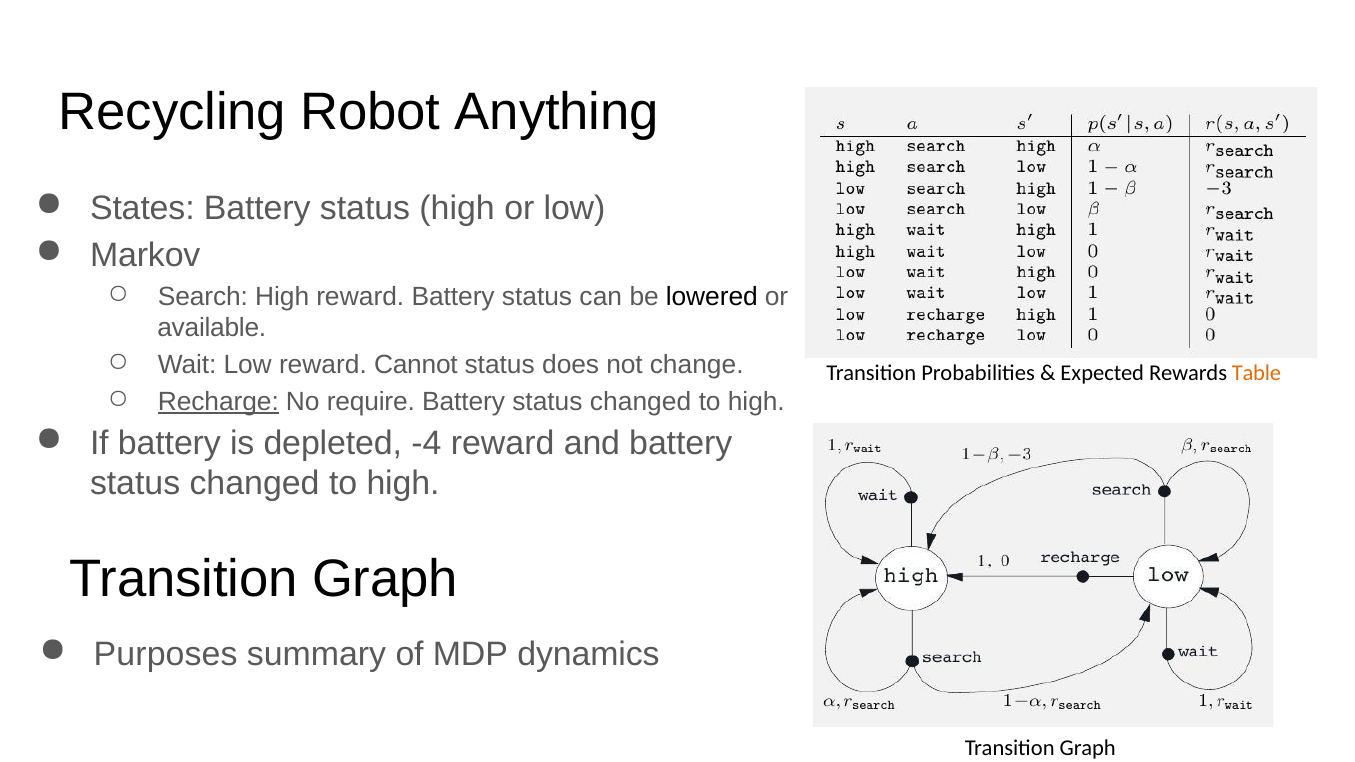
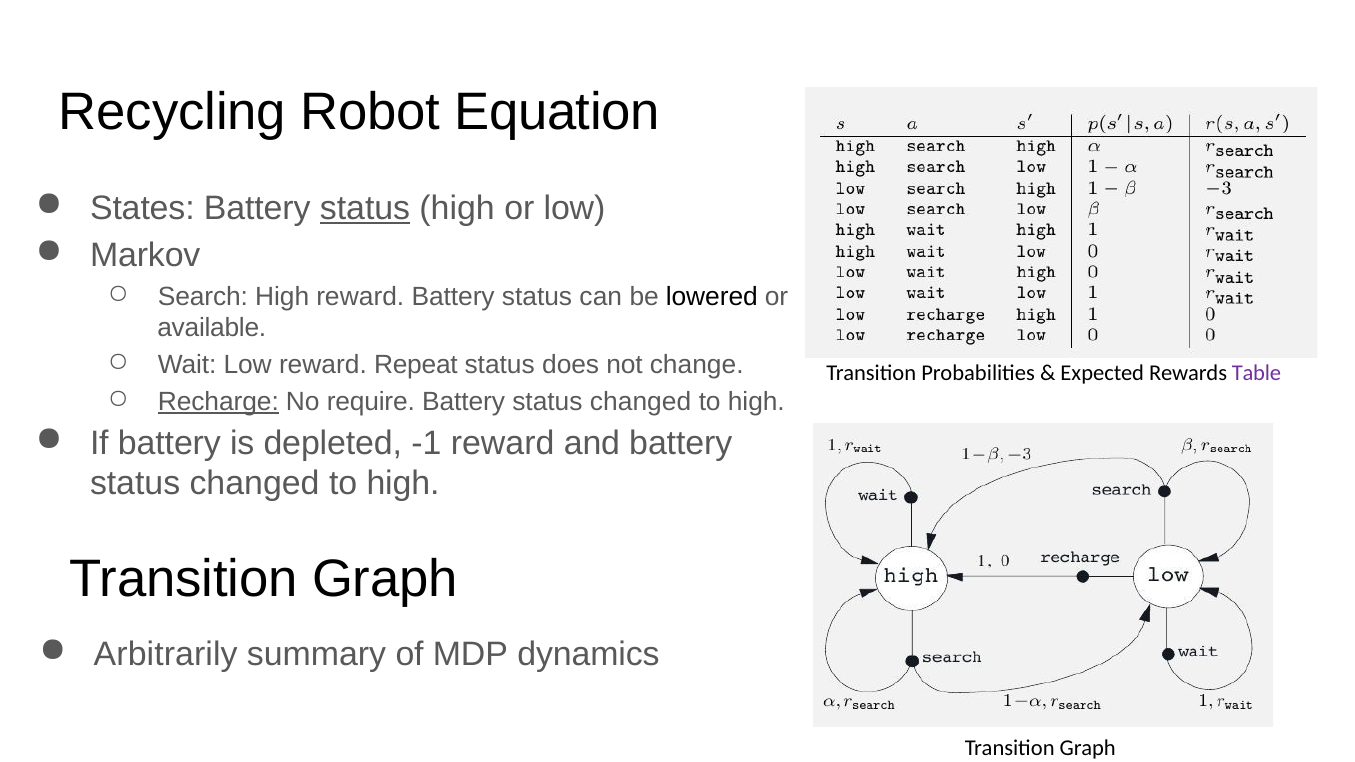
Anything: Anything -> Equation (557, 112)
status underline: none -> present (365, 208)
Cannot: Cannot -> Repeat (416, 365)
Table colour: orange -> purple (1256, 373)
-4: -4 -> -1 (426, 443)
Purposes: Purposes -> Arbitrarily (166, 654)
